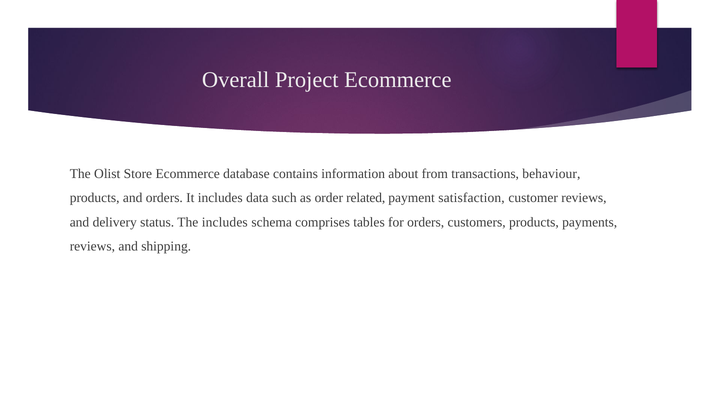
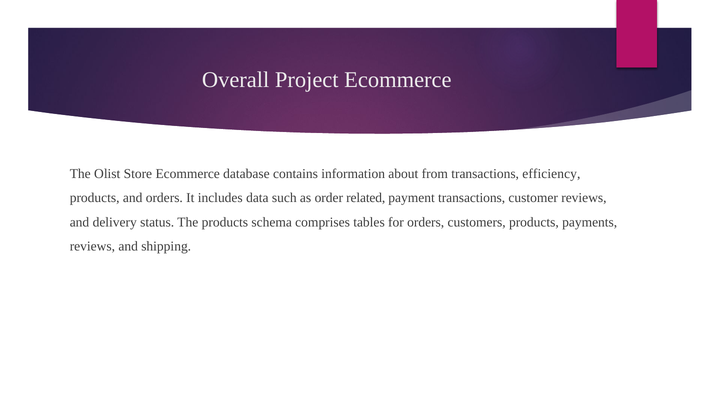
behaviour: behaviour -> efficiency (551, 174)
payment satisfaction: satisfaction -> transactions (472, 198)
The includes: includes -> products (225, 222)
